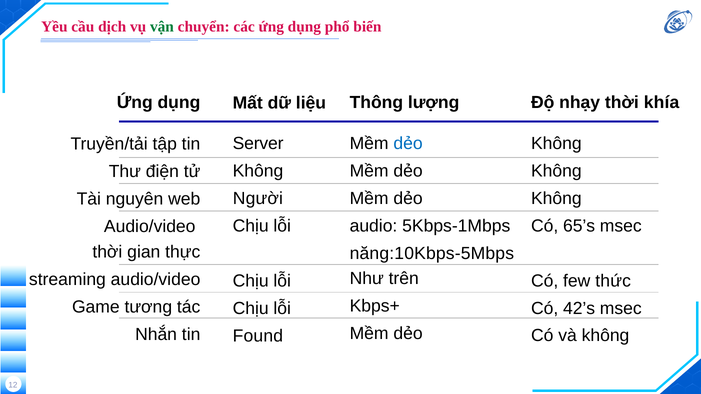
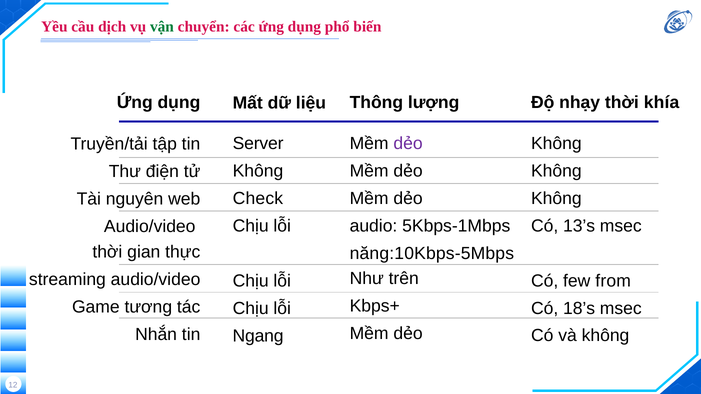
dẻo colour: blue -> purple (408, 143)
Người: Người -> Check (258, 199)
65’s: 65’s -> 13’s (579, 226)
thức: thức -> from (613, 281)
42’s: 42’s -> 18’s (579, 308)
Found: Found -> Ngang (258, 336)
